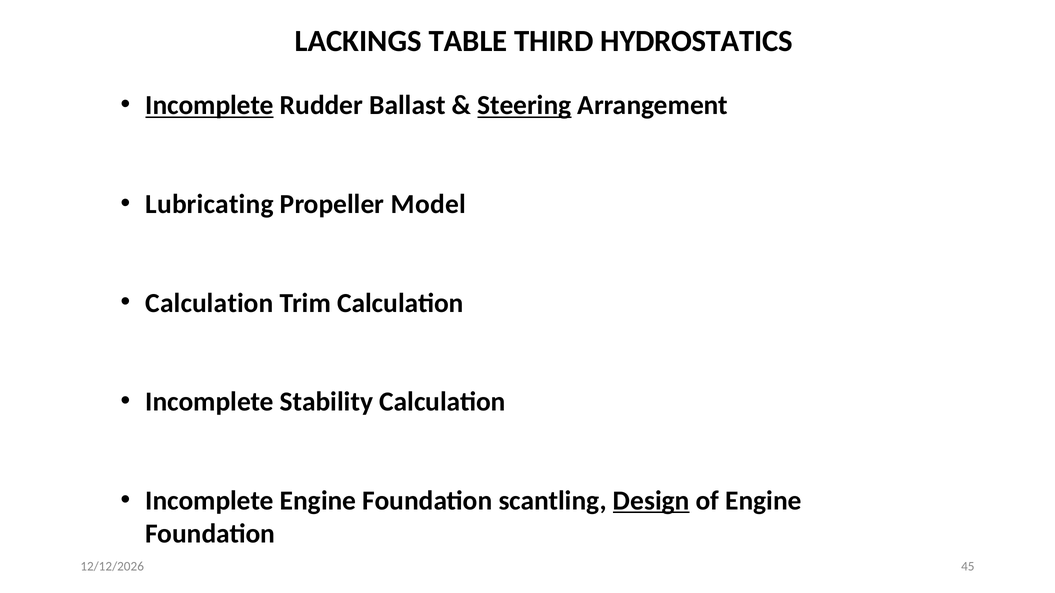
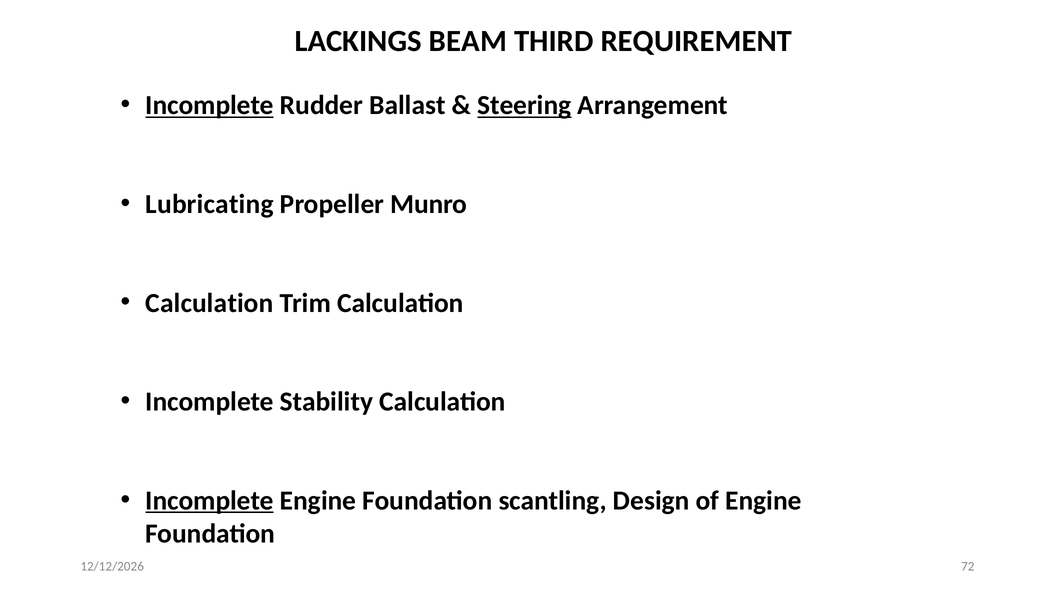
TABLE: TABLE -> BEAM (468, 41)
HYDROSTATICS: HYDROSTATICS -> REQUIREMENT (696, 41)
Model: Model -> Munro (429, 204)
Incomplete underline: none -> present (210, 501)
Design underline: present -> none (651, 501)
45: 45 -> 72 (968, 567)
